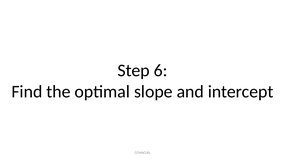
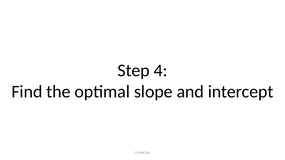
6: 6 -> 4 (161, 70)
